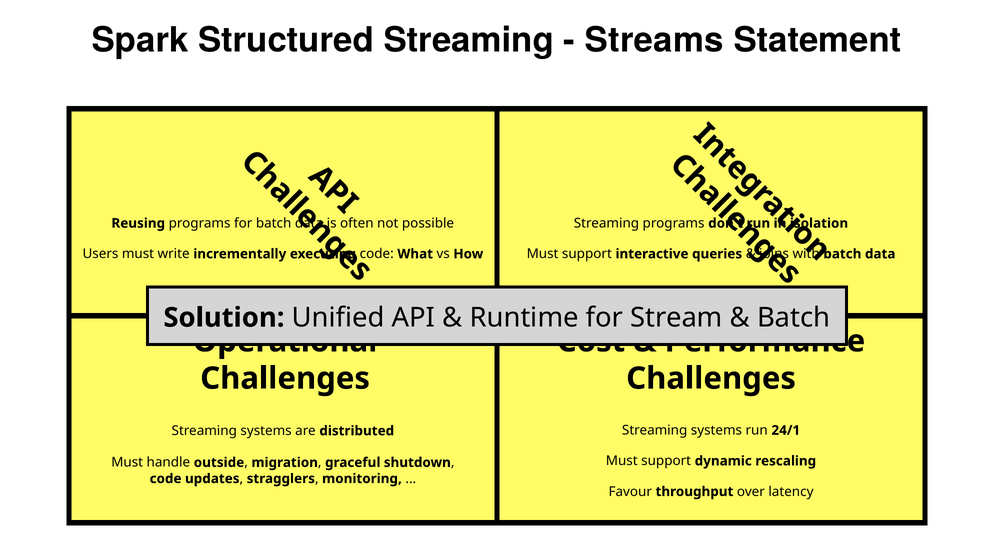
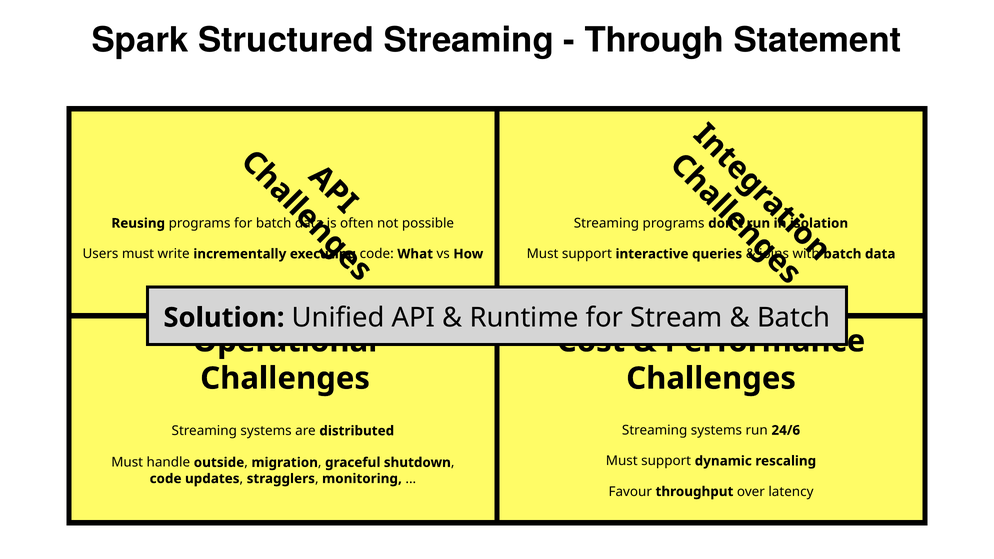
Streams: Streams -> Through (654, 40)
24/1: 24/1 -> 24/6 (786, 430)
